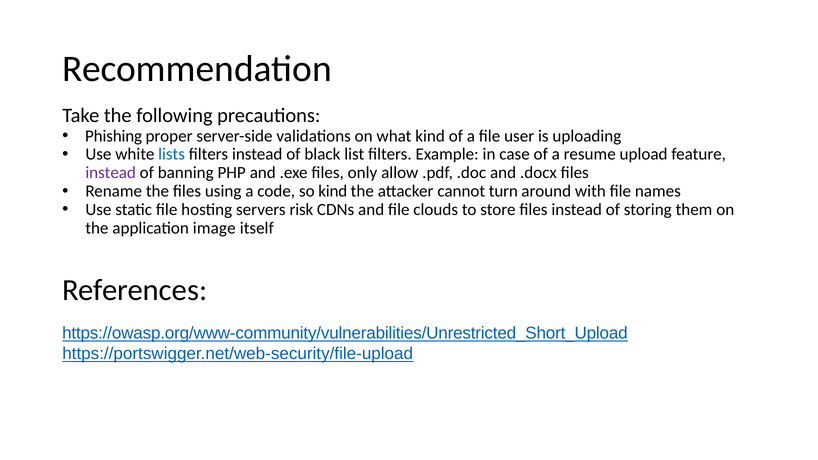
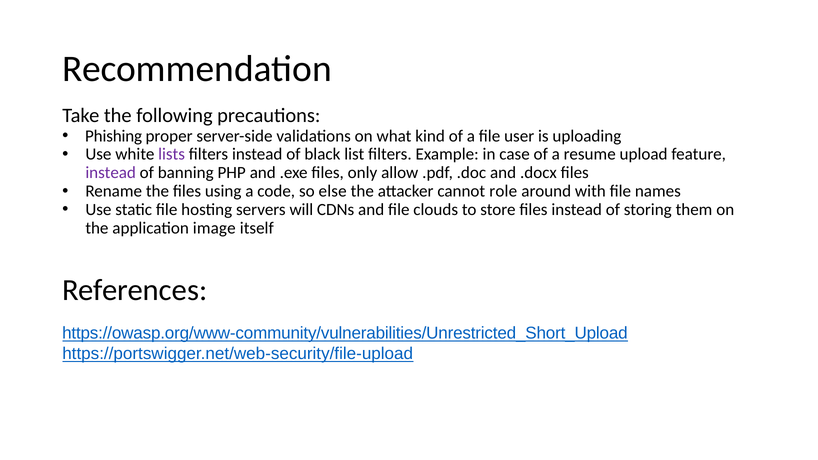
lists colour: blue -> purple (172, 154)
so kind: kind -> else (333, 191)
turn: turn -> role (503, 191)
risk: risk -> will (301, 210)
